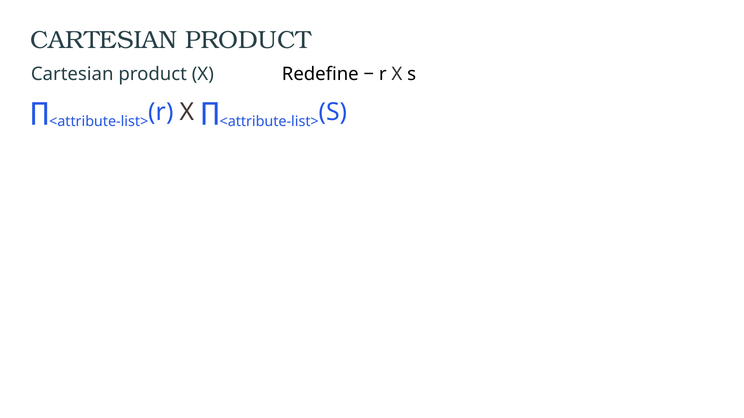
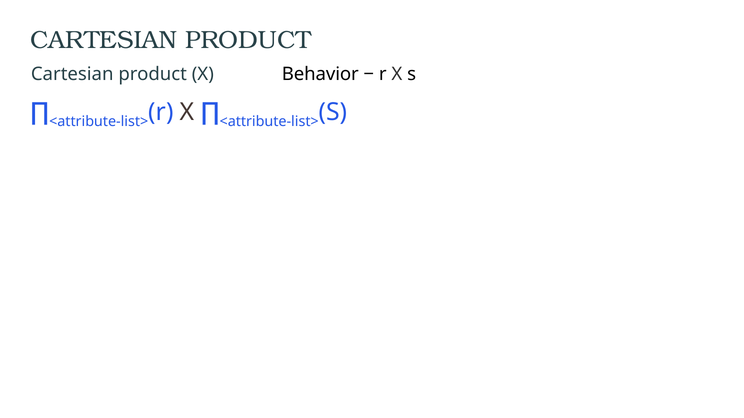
Redefine: Redefine -> Behavior (320, 74)
